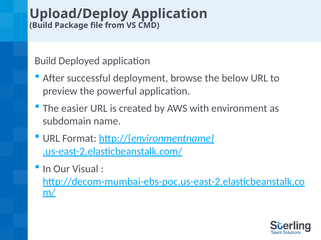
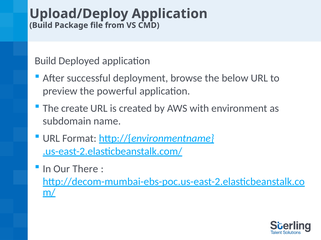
easier: easier -> create (75, 109)
Visual: Visual -> There (85, 169)
